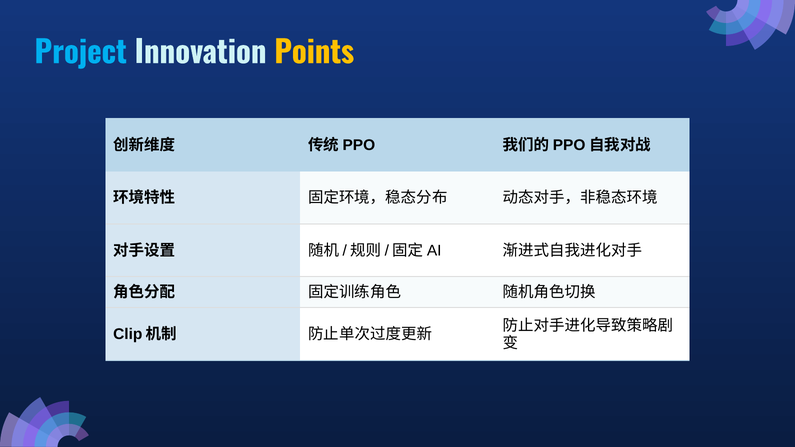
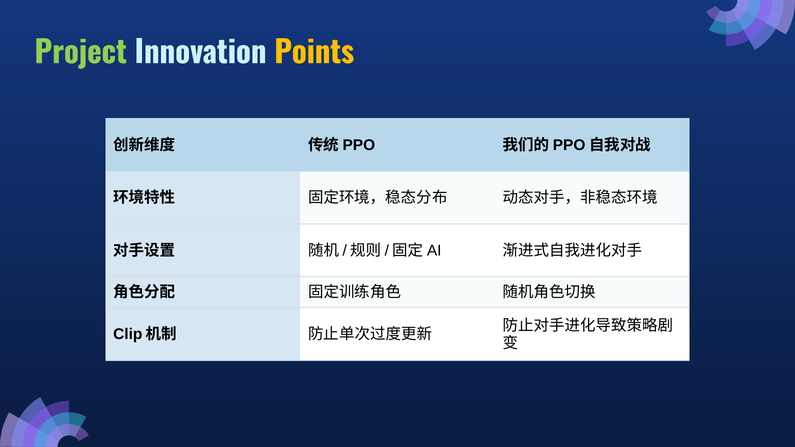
Project colour: light blue -> light green (81, 53)
